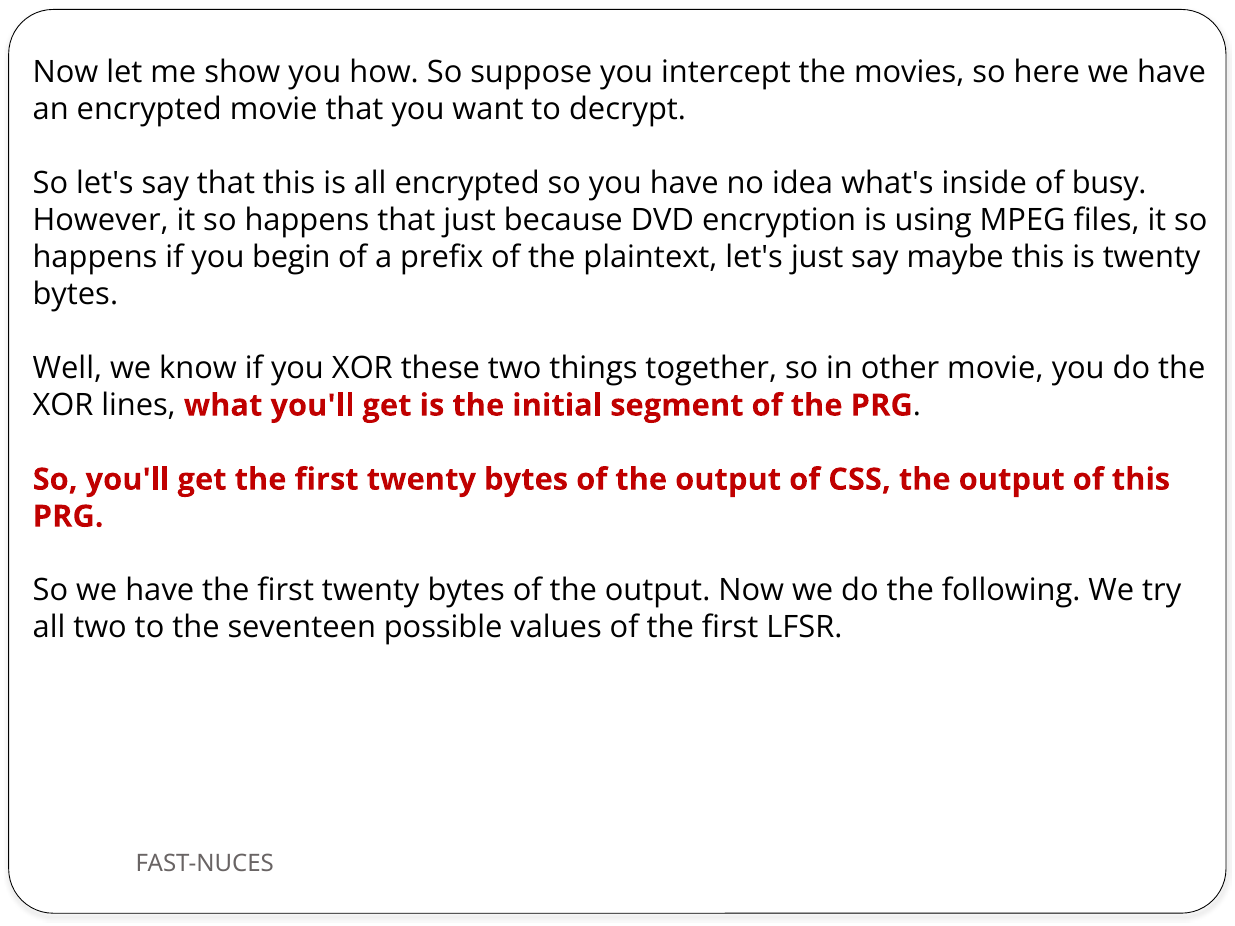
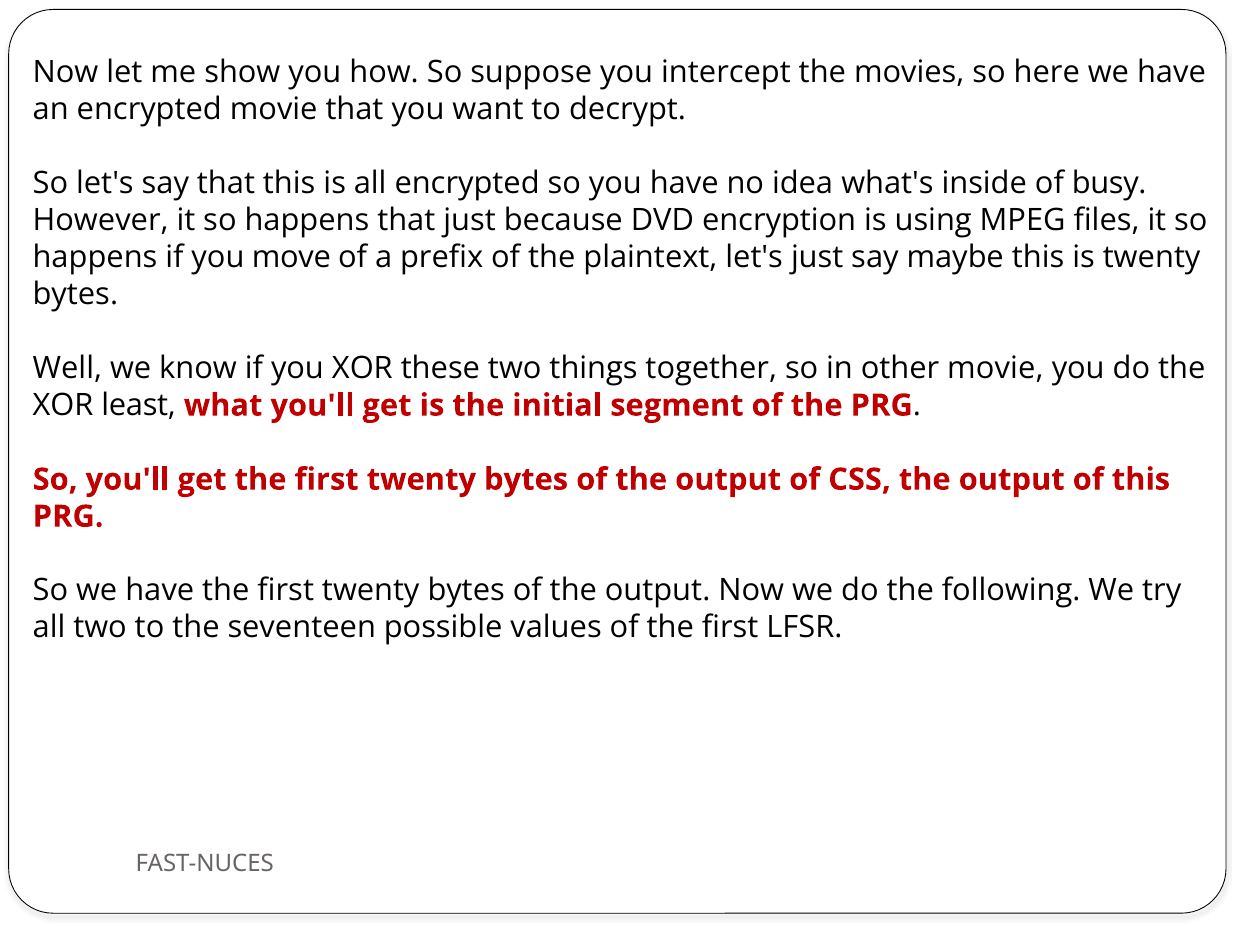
begin: begin -> move (291, 257)
lines: lines -> least (139, 406)
